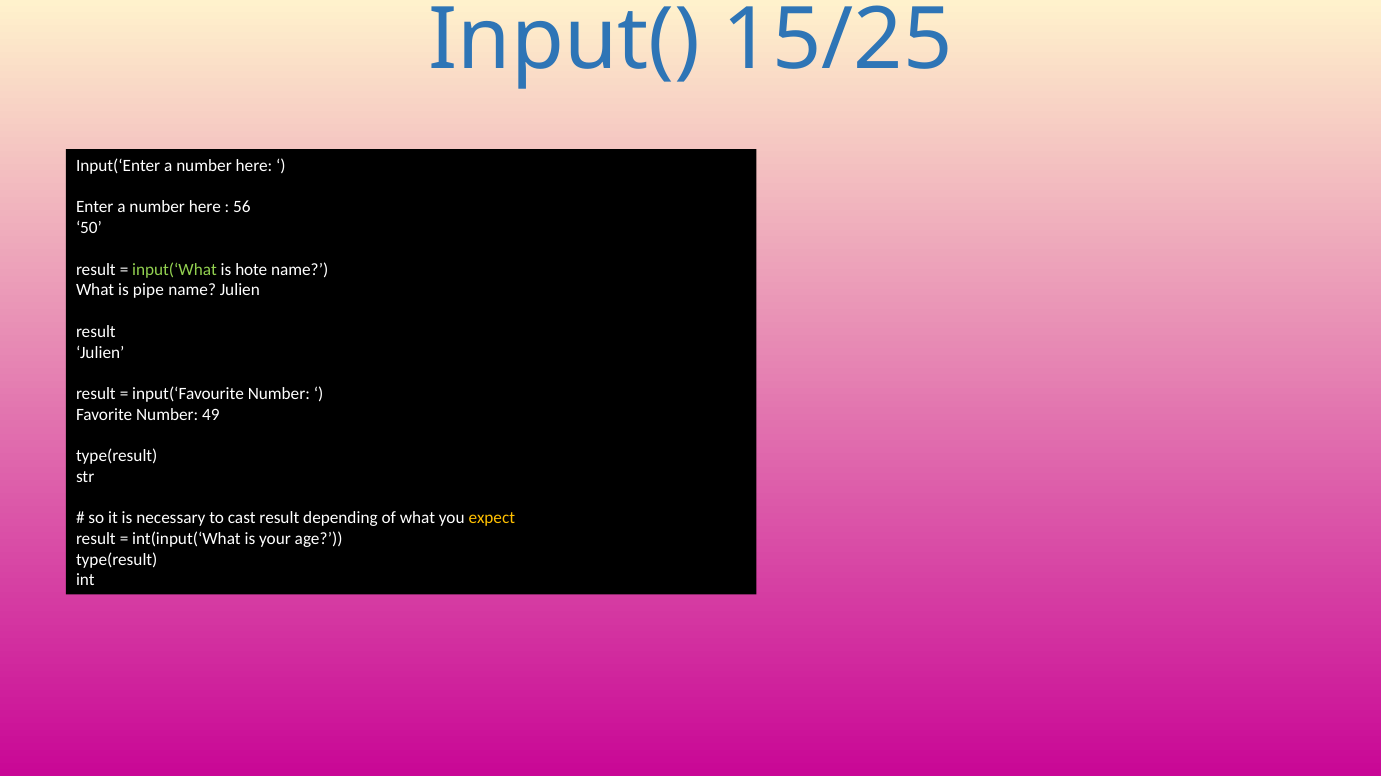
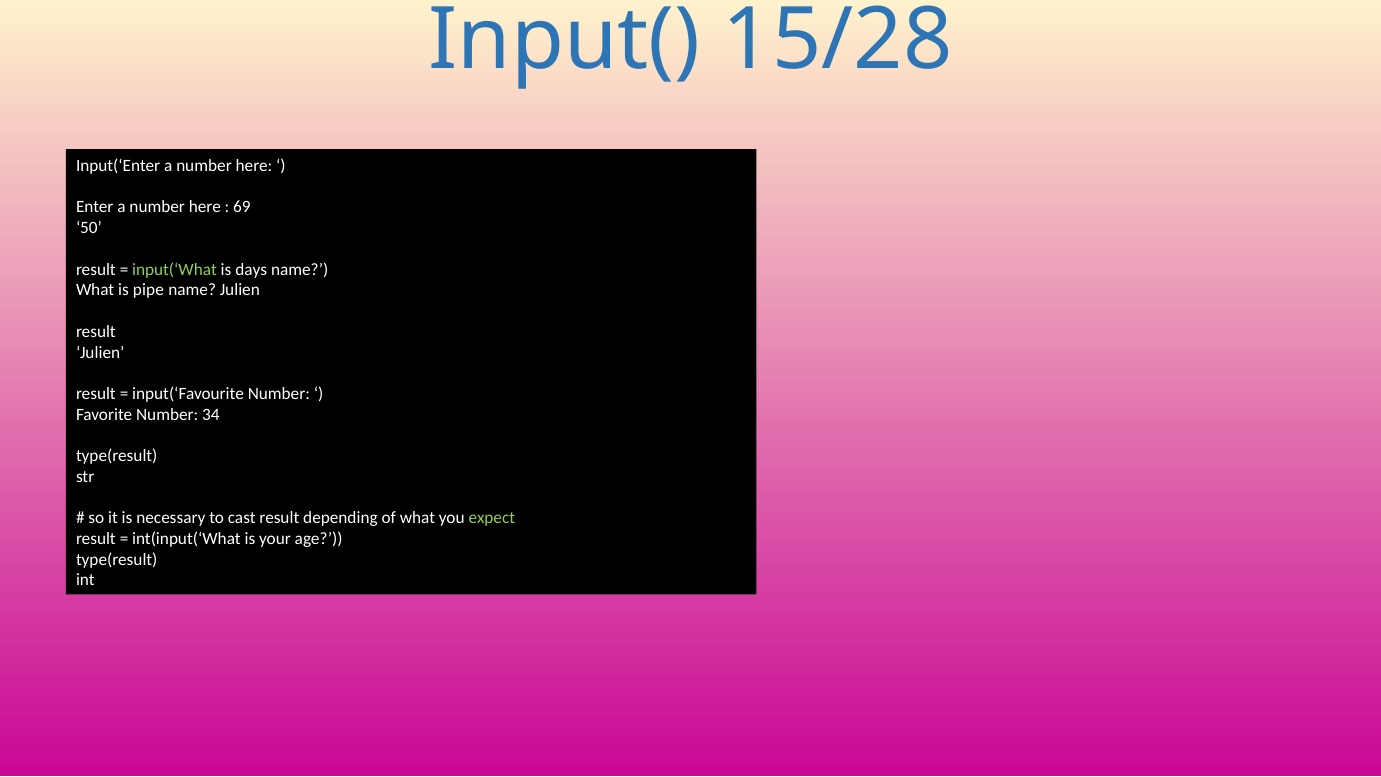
15/25: 15/25 -> 15/28 (838, 40)
56: 56 -> 69 (242, 207)
hote: hote -> days (251, 269)
49: 49 -> 34 (211, 414)
expect colour: yellow -> light green (492, 518)
